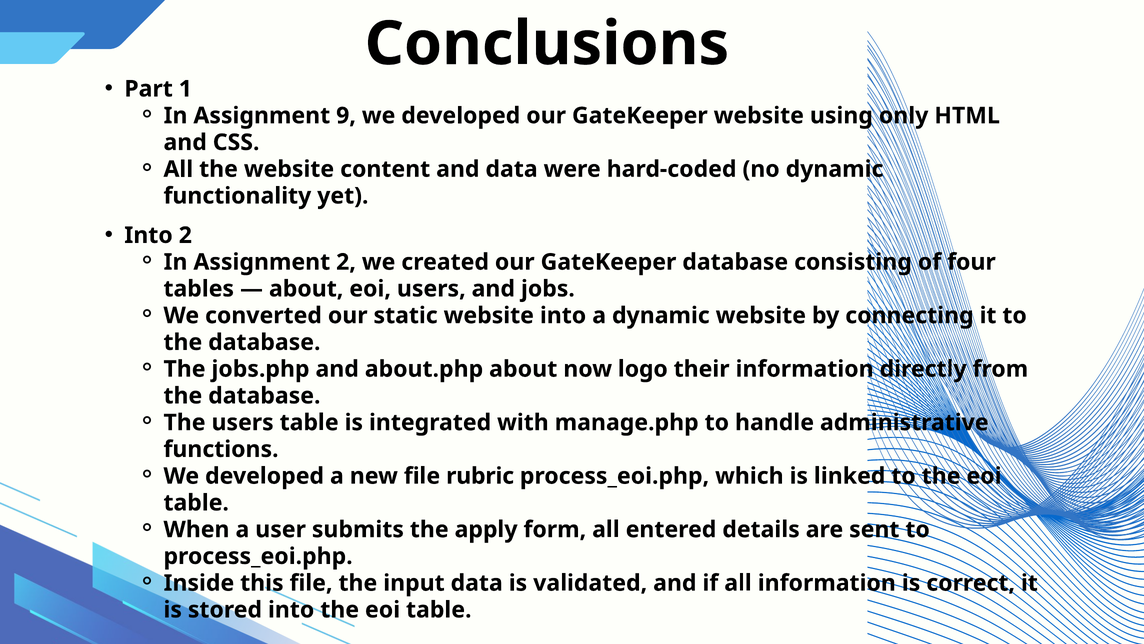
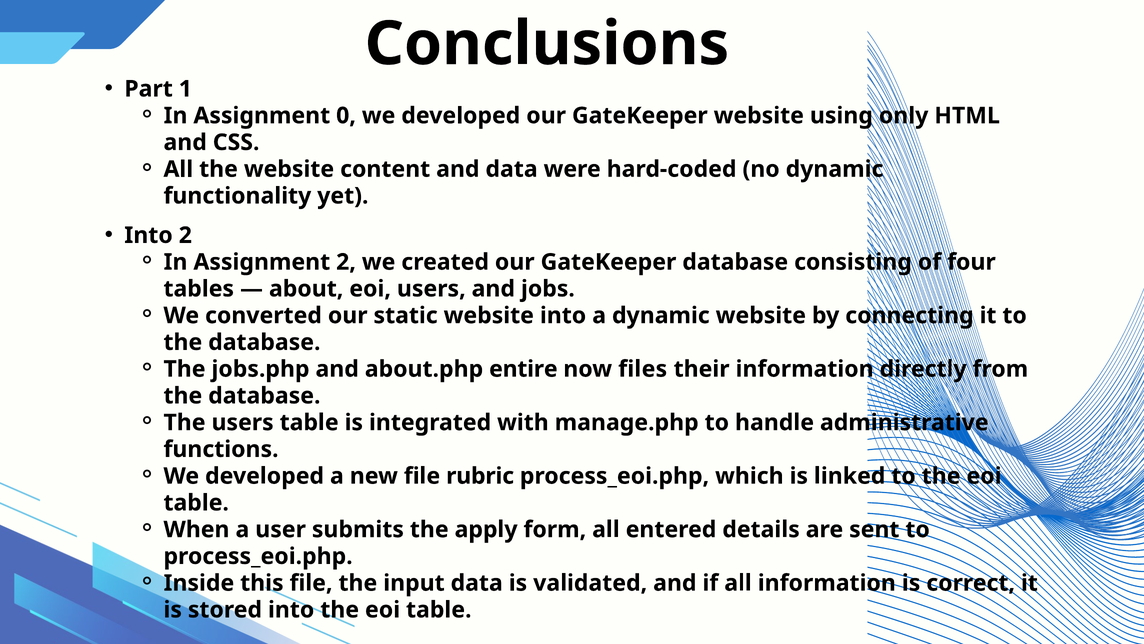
9: 9 -> 0 (346, 116)
about.php about: about -> entire (523, 369)
logo: logo -> files (643, 369)
